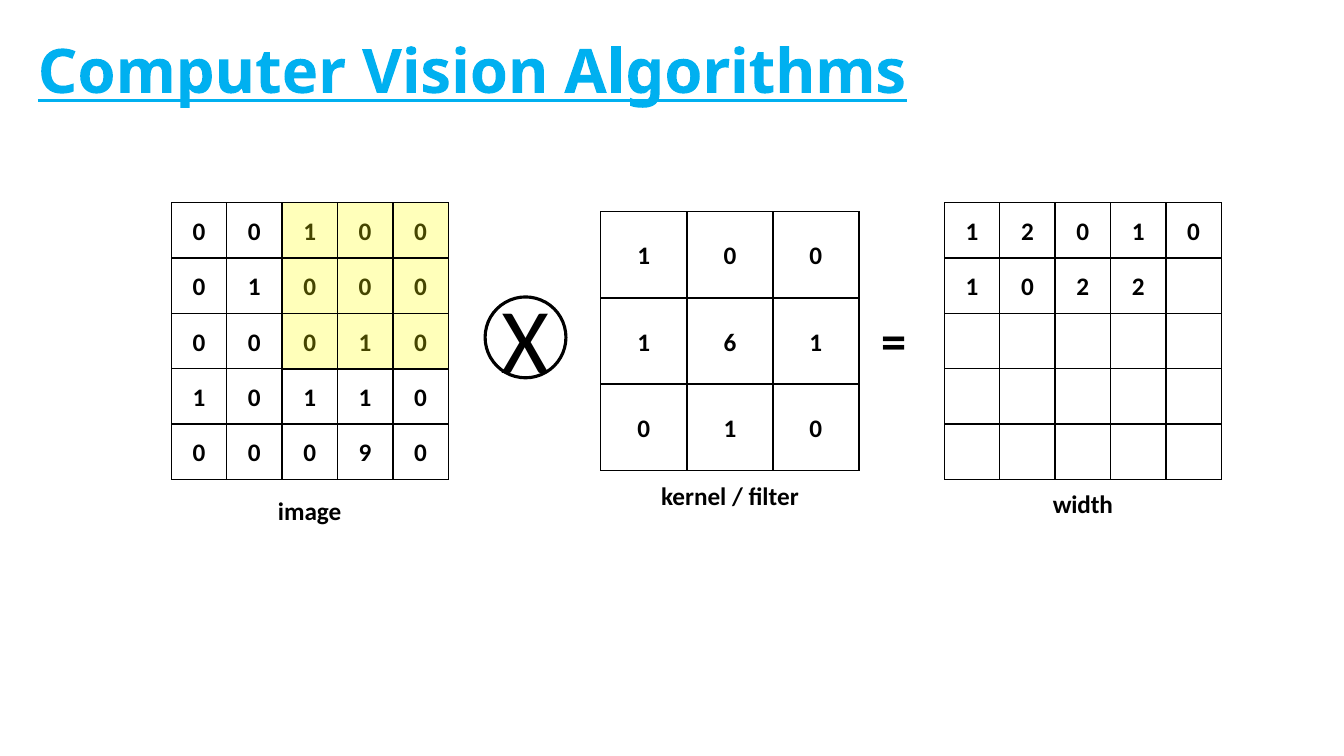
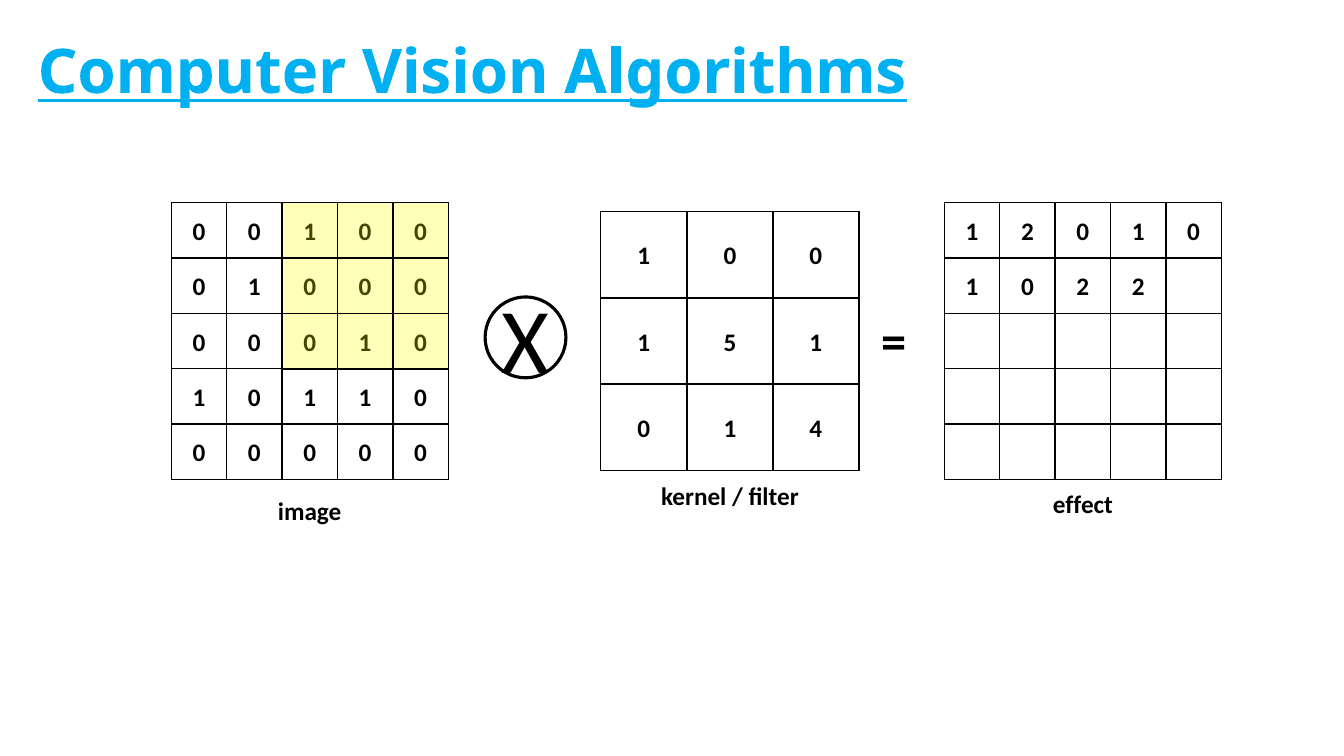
6: 6 -> 5 (730, 343)
0: 0 -> 4 (816, 429)
9: 9 -> 0 (365, 453)
width: width -> effect (1083, 505)
